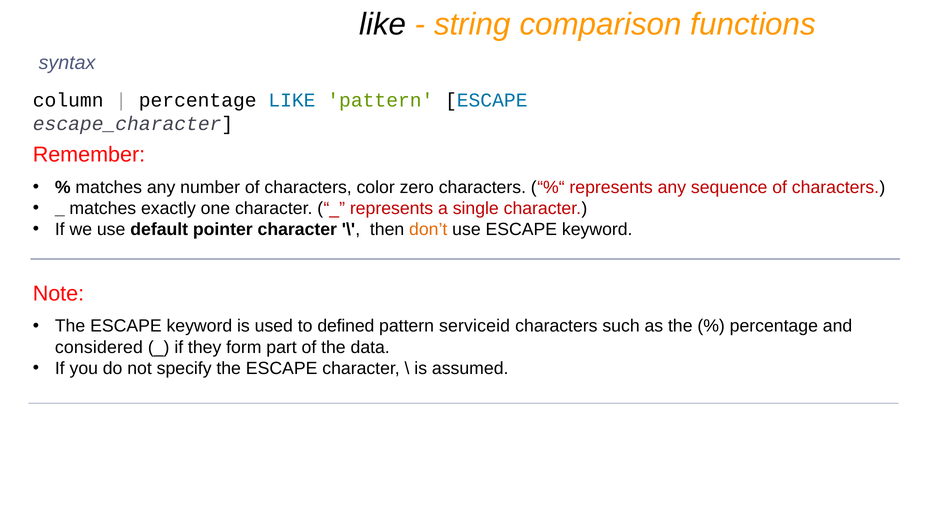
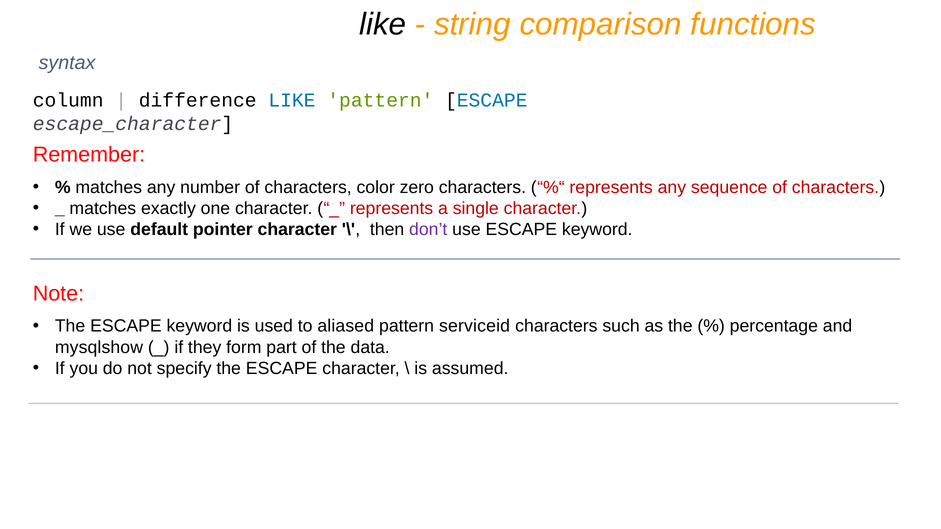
percentage: percentage -> difference (198, 100)
don’t colour: orange -> purple (428, 230)
defined: defined -> aliased (346, 326)
considered: considered -> mysqlshow (99, 347)
